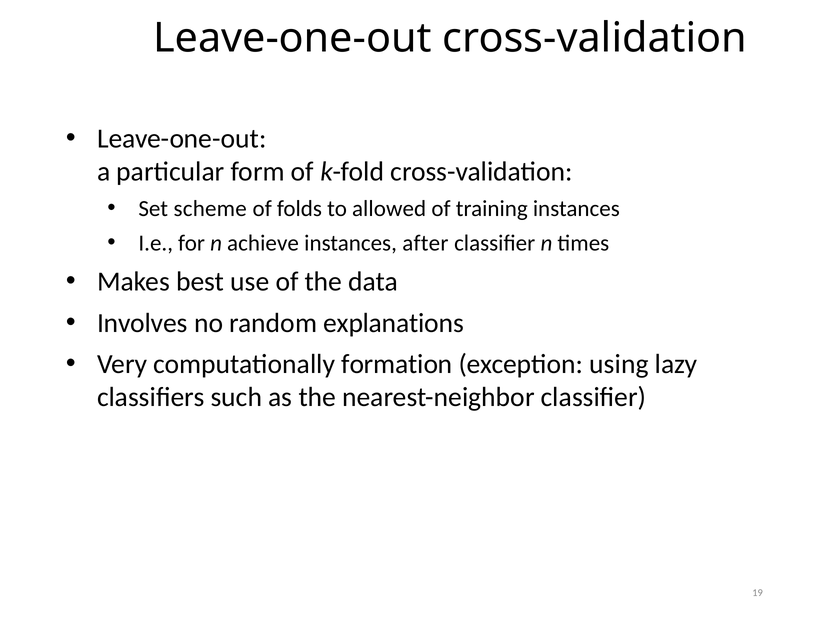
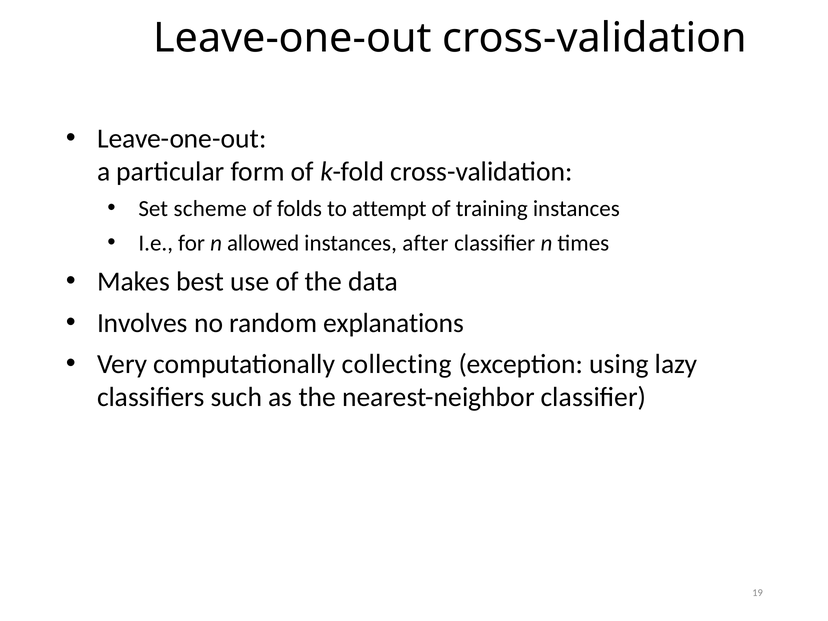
allowed: allowed -> attempt (389, 209)
achieve: achieve -> allowed (263, 243)
formation: formation -> collecting (397, 364)
